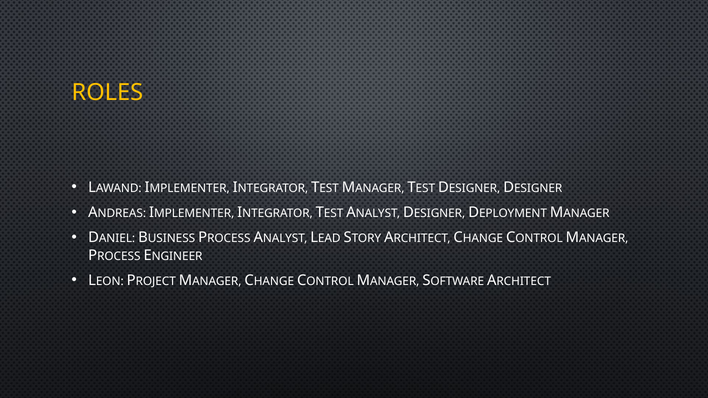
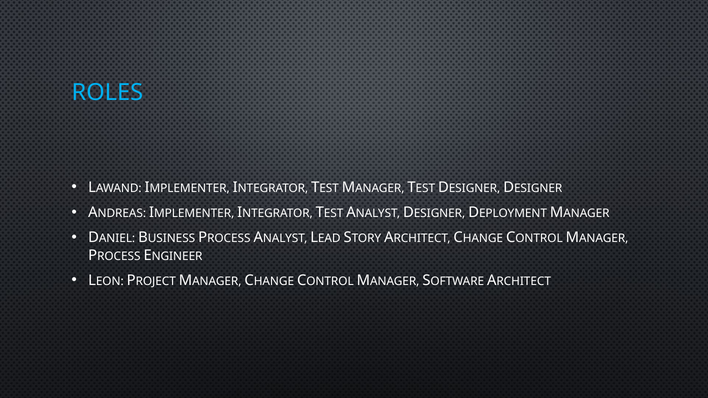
ROLES colour: yellow -> light blue (107, 92)
